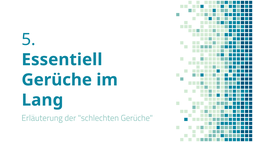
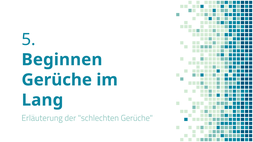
Essentiell: Essentiell -> Beginnen (62, 60)
